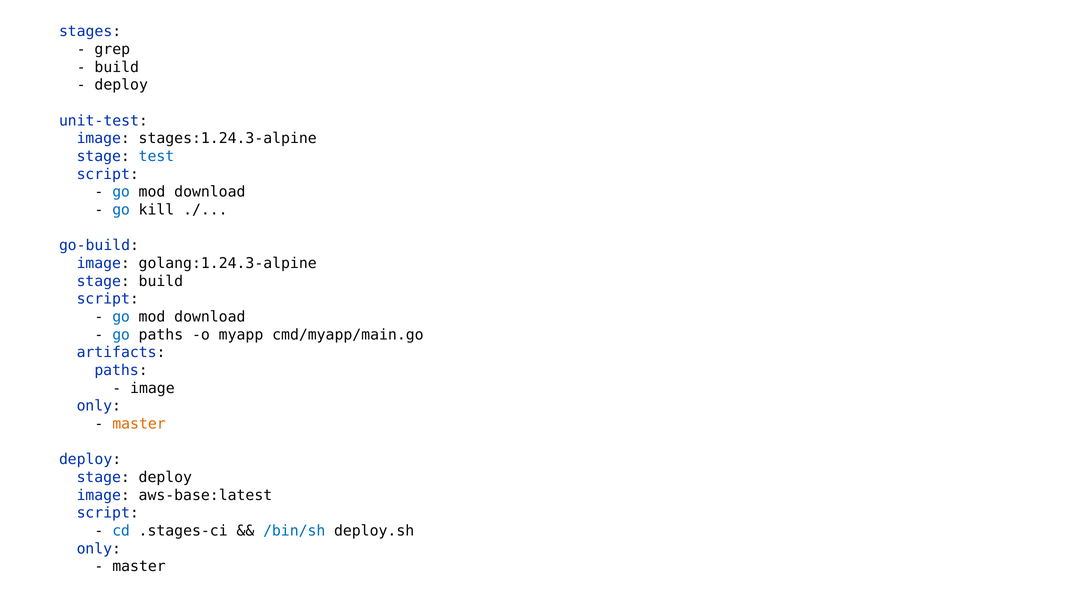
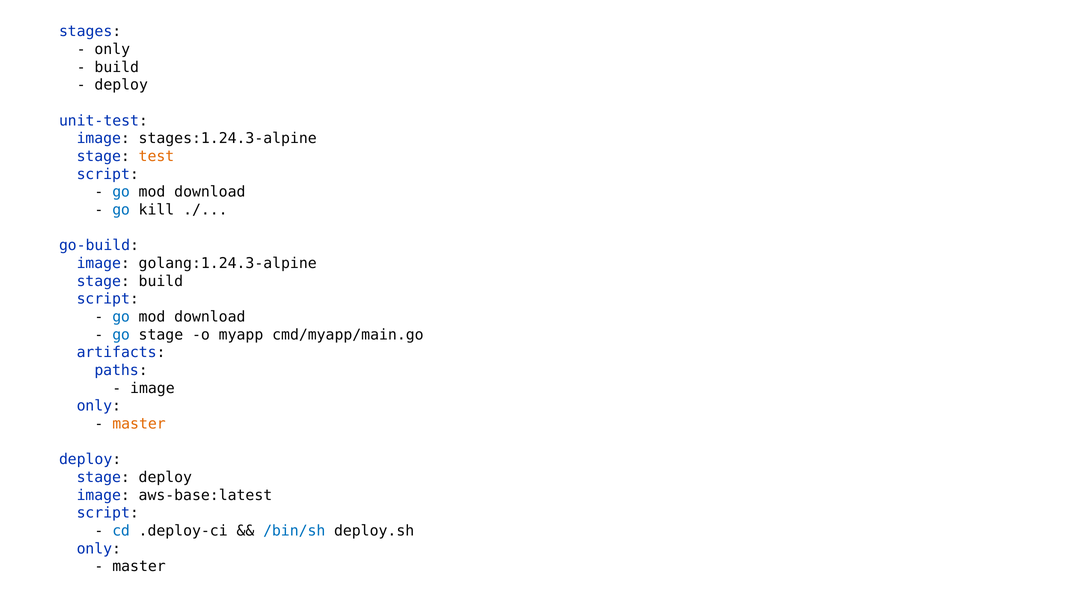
grep: grep -> only (112, 49)
test colour: blue -> orange (156, 156)
go paths: paths -> stage (161, 335)
.stages-ci: .stages-ci -> .deploy-ci (183, 531)
